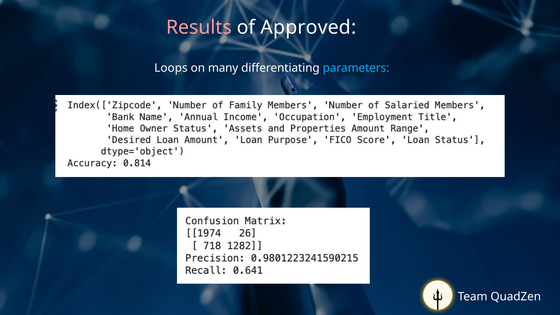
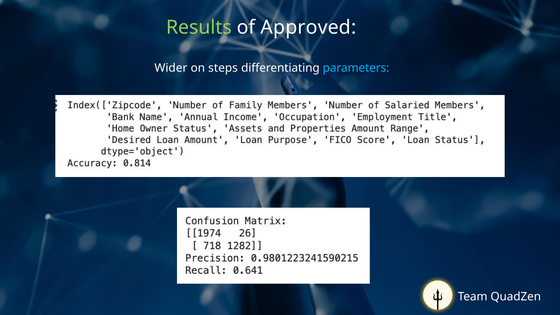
Results colour: pink -> light green (199, 27)
Loops: Loops -> Wider (171, 68)
many: many -> steps (223, 68)
